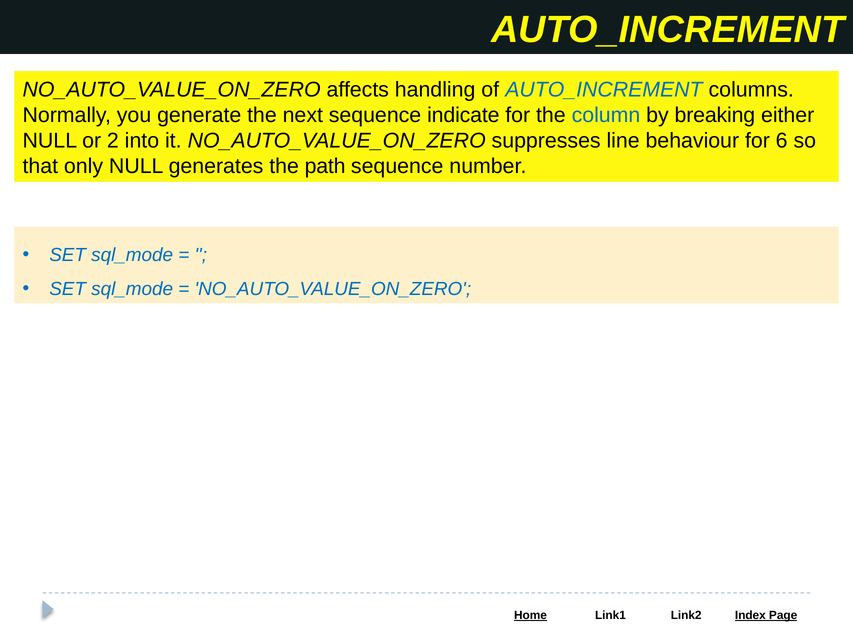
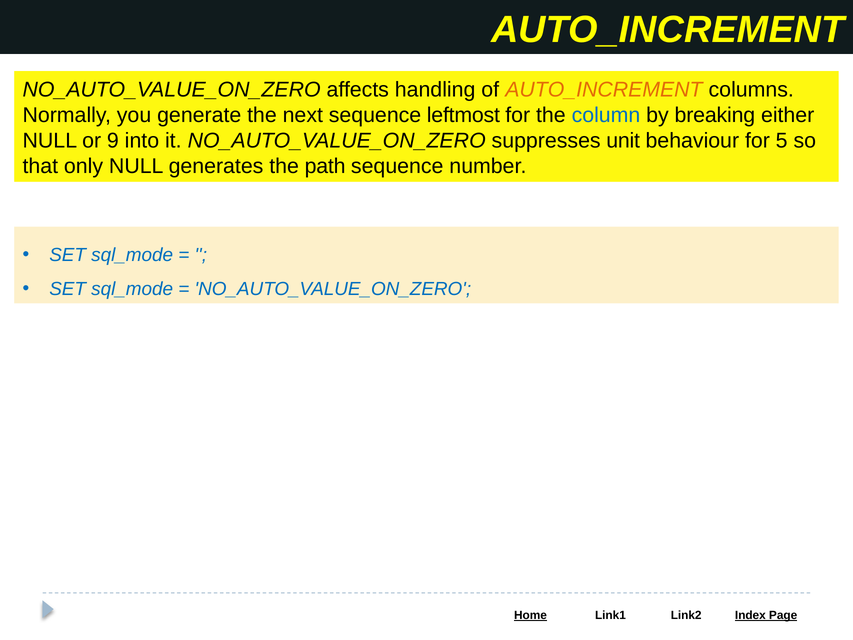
AUTO_INCREMENT colour: blue -> orange (604, 90)
indicate: indicate -> leftmost (463, 115)
2: 2 -> 9 (113, 141)
line: line -> unit (623, 141)
6: 6 -> 5 (782, 141)
